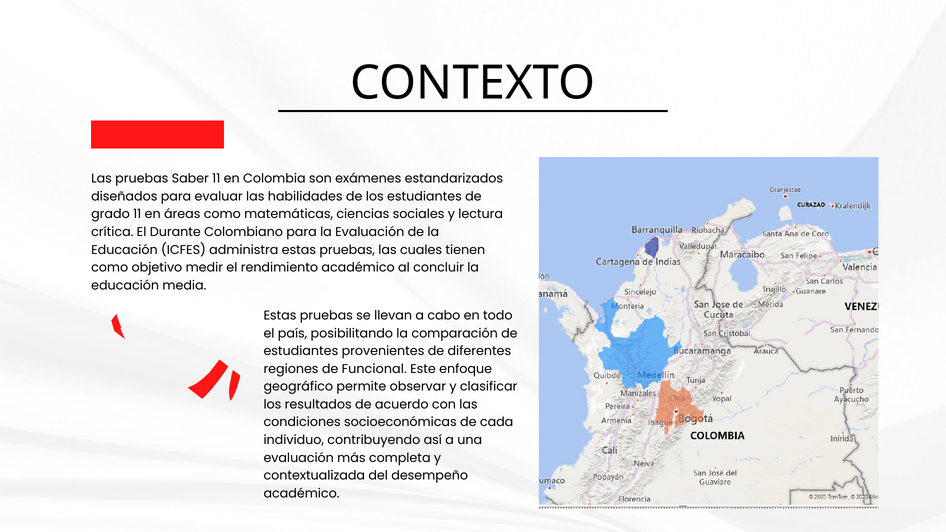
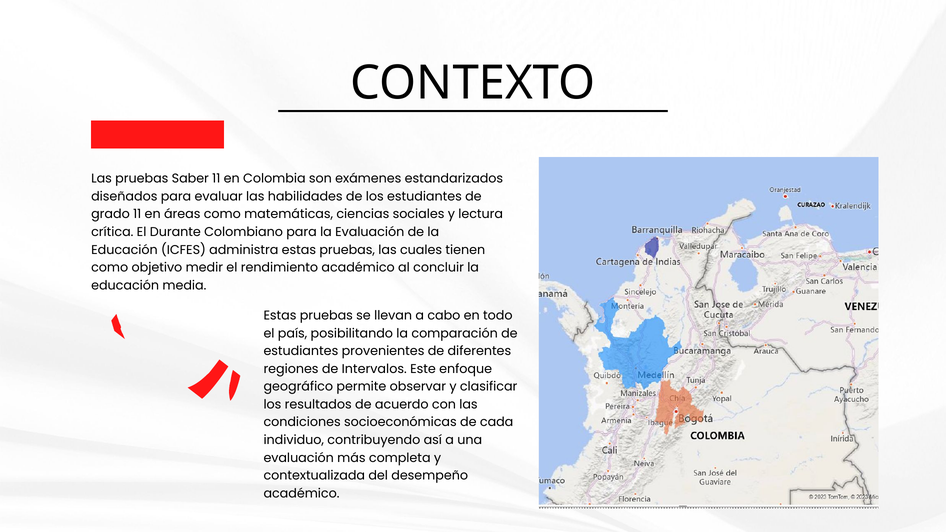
Funcional: Funcional -> Intervalos (374, 369)
